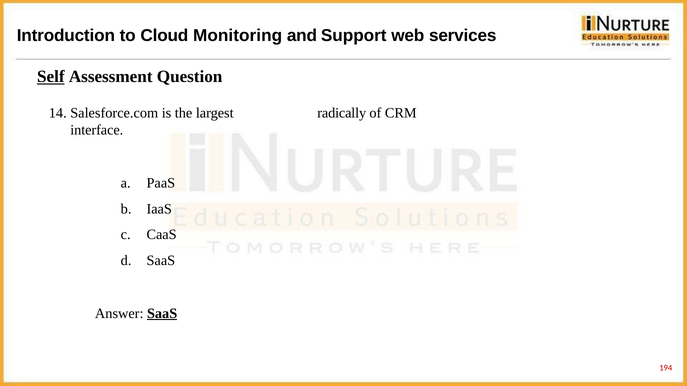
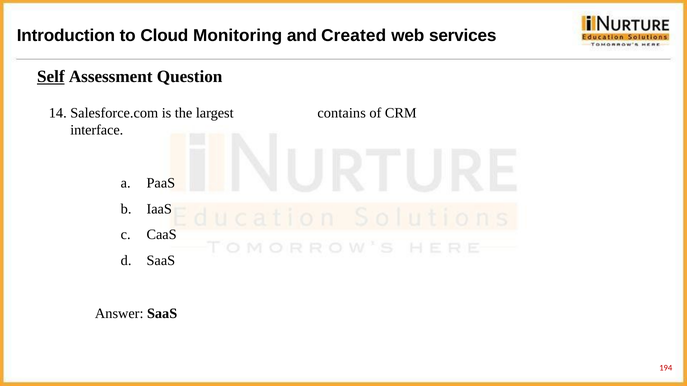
Support: Support -> Created (354, 36)
radically: radically -> contains (342, 113)
SaaS underline: present -> none (162, 314)
